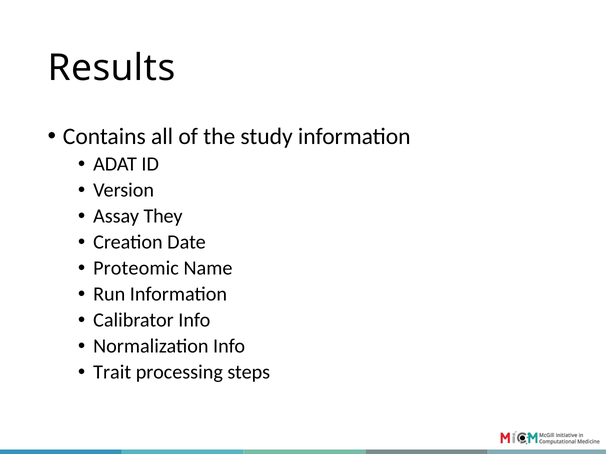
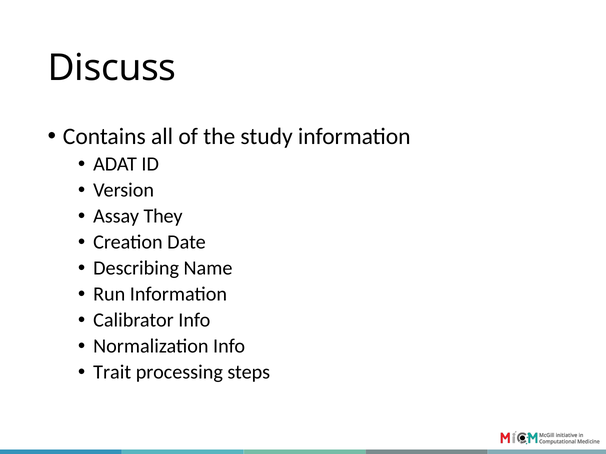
Results: Results -> Discuss (112, 68)
Proteomic: Proteomic -> Describing (136, 269)
